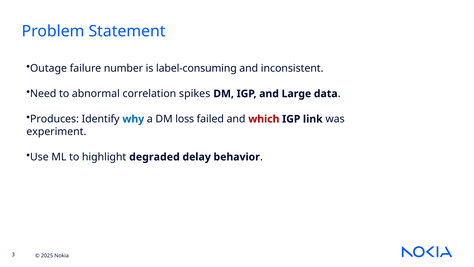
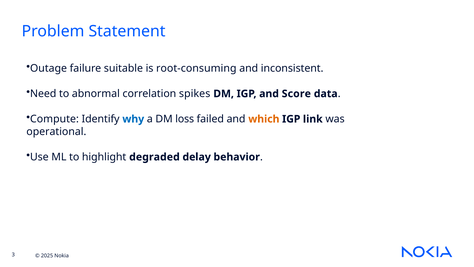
number: number -> suitable (123, 68)
label-consuming: label-consuming -> root-consuming (196, 68)
Large: Large -> Score (296, 94)
Produces: Produces -> Compute (54, 119)
which colour: red -> orange (264, 119)
experiment: experiment -> operational (56, 132)
